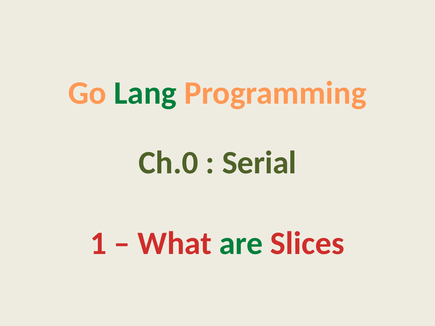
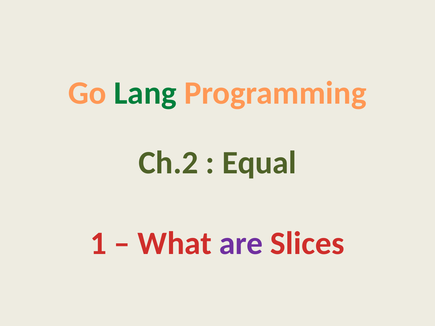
Ch.0: Ch.0 -> Ch.2 (168, 163)
Serial: Serial -> Equal (259, 163)
are colour: green -> purple (241, 244)
